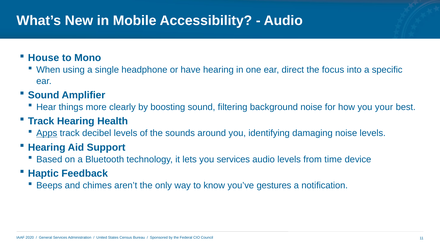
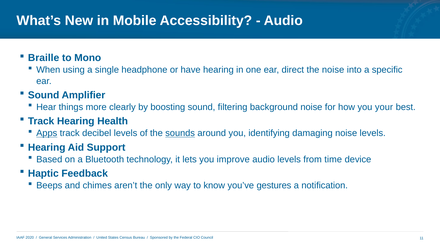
House: House -> Braille (44, 58)
the focus: focus -> noise (333, 70)
sounds underline: none -> present (180, 133)
you services: services -> improve (233, 159)
